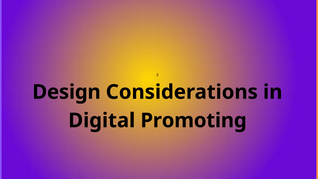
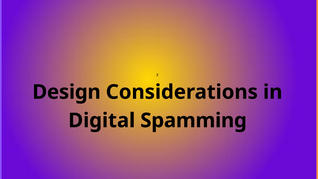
Promoting: Promoting -> Spamming (194, 120)
